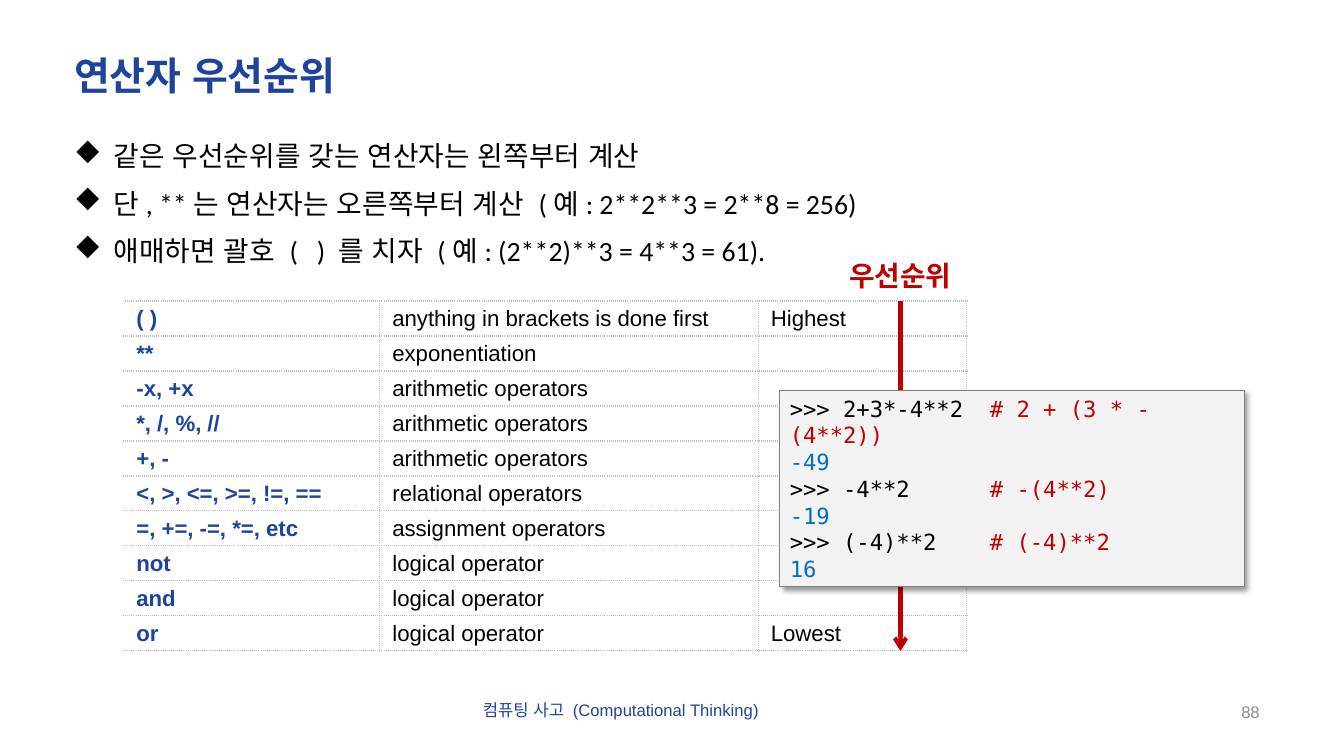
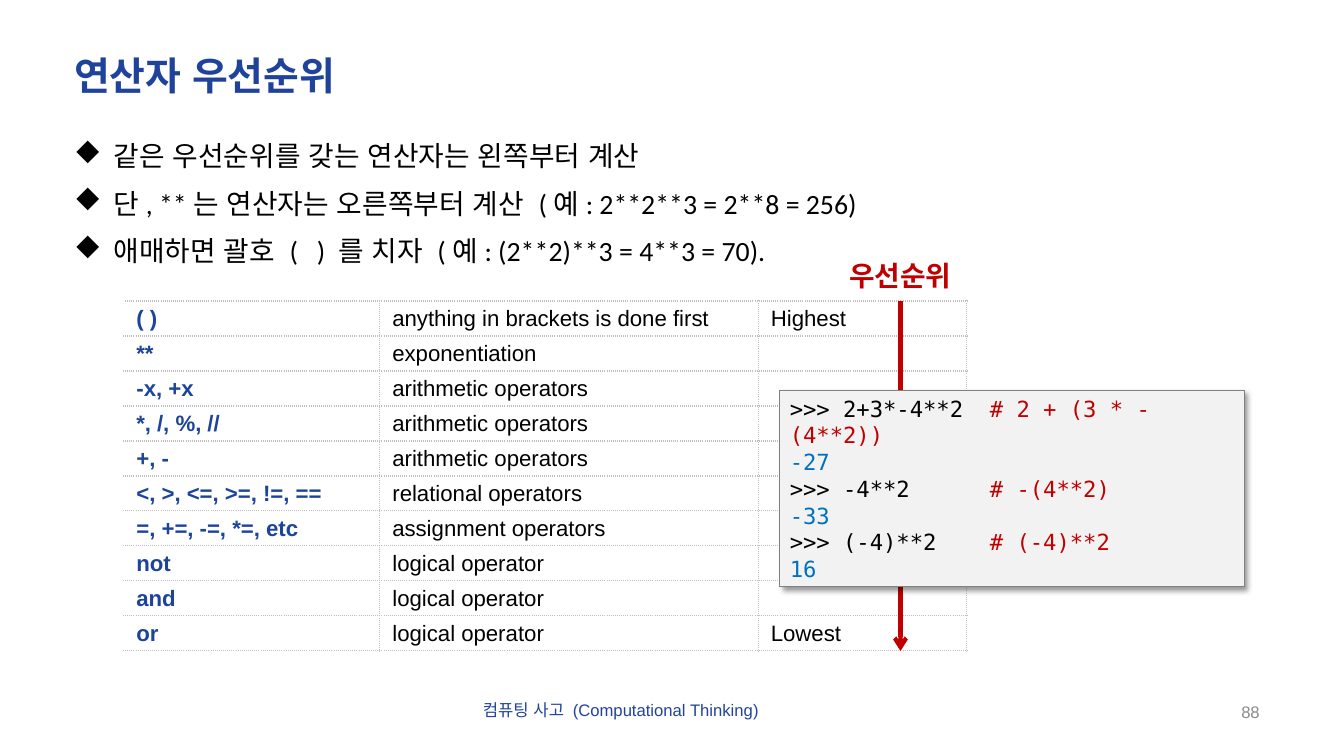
61: 61 -> 70 (743, 252)
-49: -49 -> -27 (810, 463)
-19: -19 -> -33 (810, 516)
